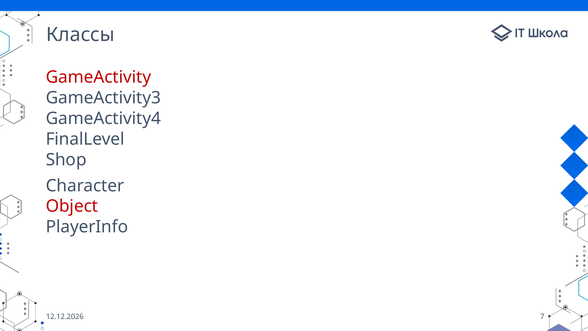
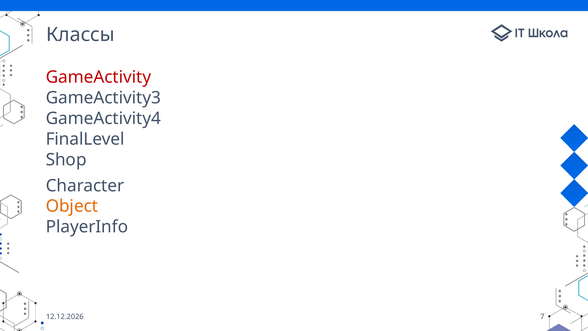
Object colour: red -> orange (72, 206)
